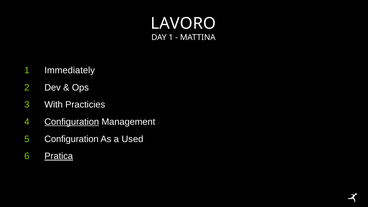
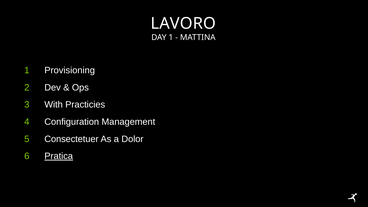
Immediately: Immediately -> Provisioning (70, 70)
Configuration underline: present -> none (72, 122)
Configuration: Configuration -> Consectetuer (71, 139)
Used: Used -> Dolor (132, 139)
